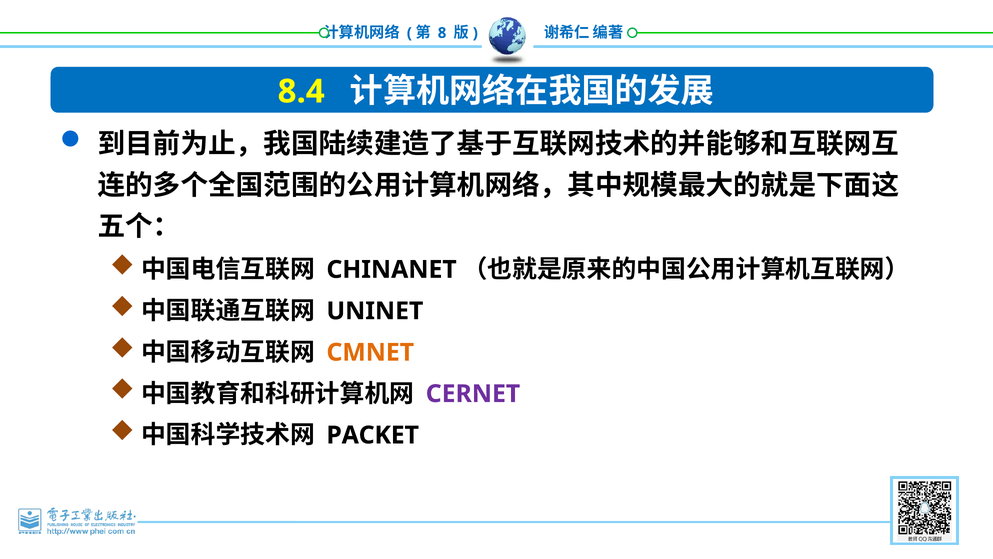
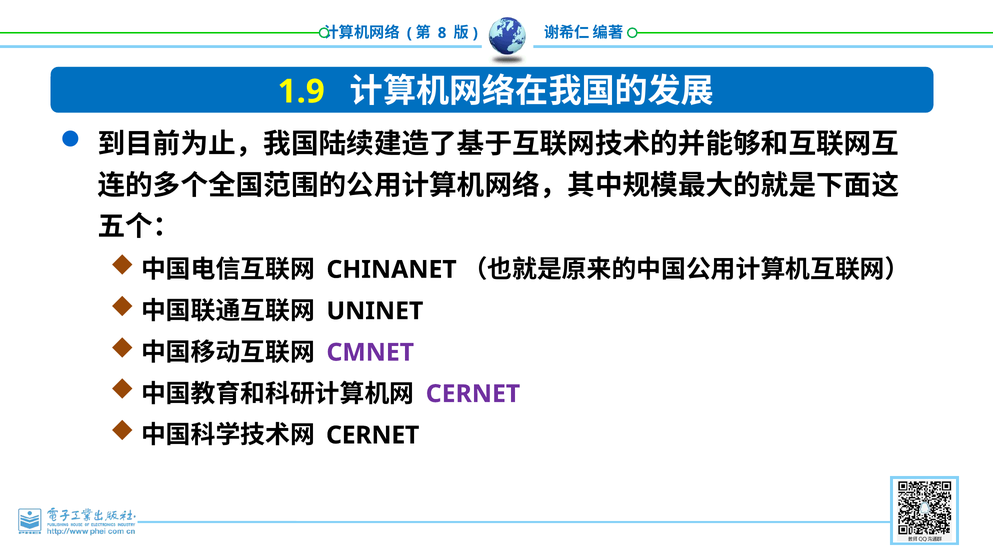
8.4: 8.4 -> 1.9 (301, 91)
CMNET colour: orange -> purple (370, 352)
PACKET: PACKET -> CERNET (373, 435)
